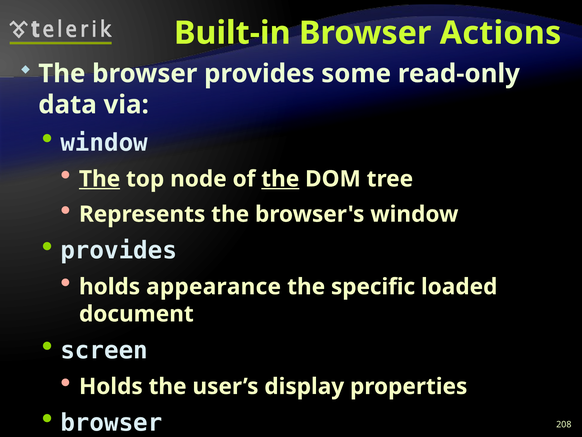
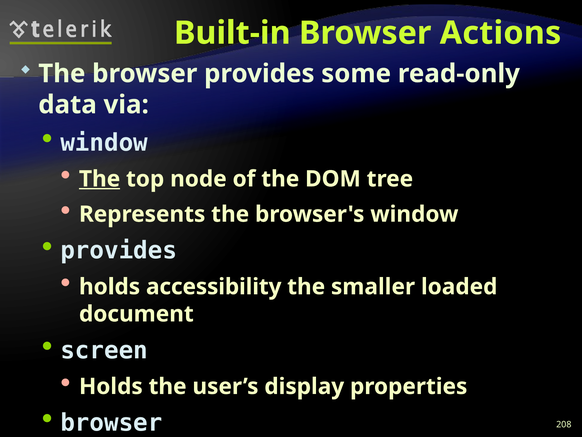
the underline: present -> none (280, 179)
appearance: appearance -> accessibility (214, 286)
specific: specific -> smaller (373, 286)
